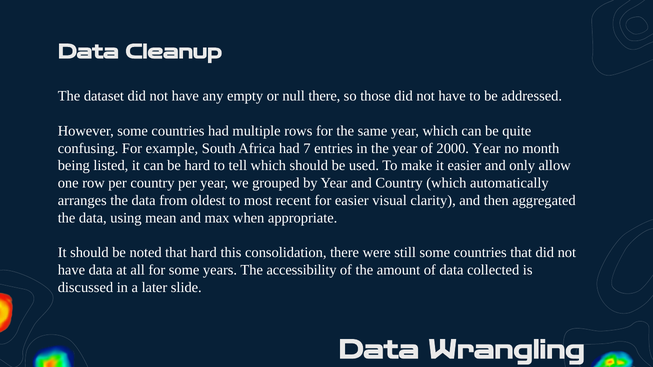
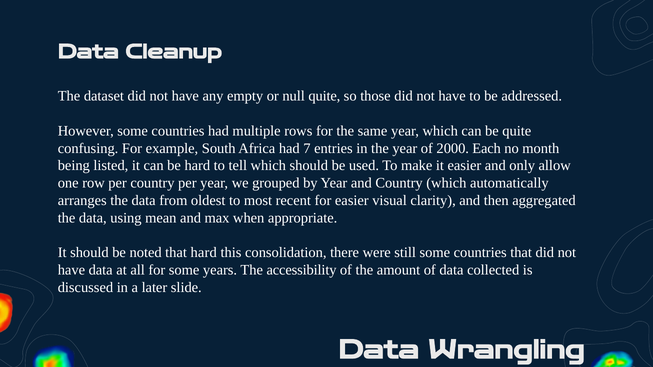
null there: there -> quite (324, 96)
2000 Year: Year -> Each (487, 148)
